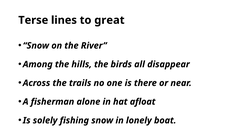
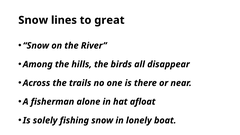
Terse: Terse -> Snow (33, 20)
